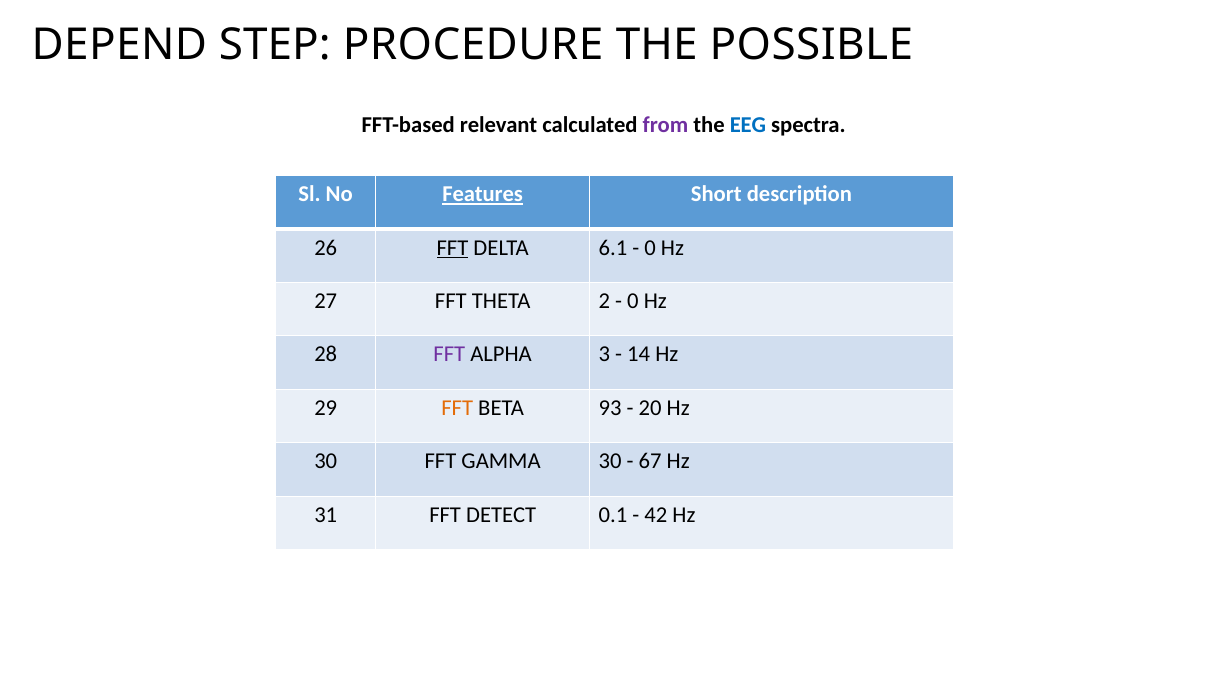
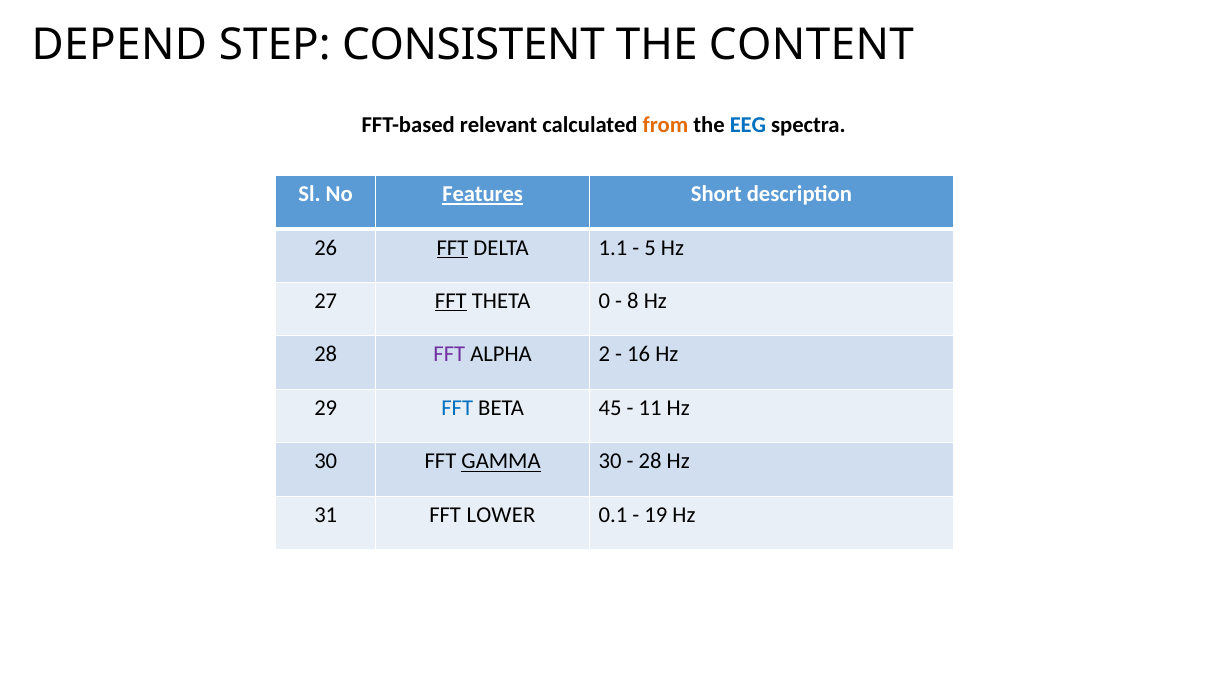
PROCEDURE: PROCEDURE -> CONSISTENT (473, 45)
POSSIBLE: POSSIBLE -> CONTENT (811, 45)
from colour: purple -> orange (665, 125)
6.1: 6.1 -> 1.1 (613, 248)
0: 0 -> 5 (650, 248)
FFT underline: none -> present (451, 301)
2: 2 -> 0 (604, 301)
0: 0 -> 8 (633, 301)
3: 3 -> 2 (604, 355)
14: 14 -> 16 (639, 355)
FFT colour: orange -> blue (457, 408)
93: 93 -> 45 (610, 408)
20: 20 -> 11 (650, 408)
GAMMA underline: none -> present (501, 462)
67: 67 -> 28 (650, 462)
DETECT: DETECT -> LOWER (501, 515)
42: 42 -> 19 (656, 515)
